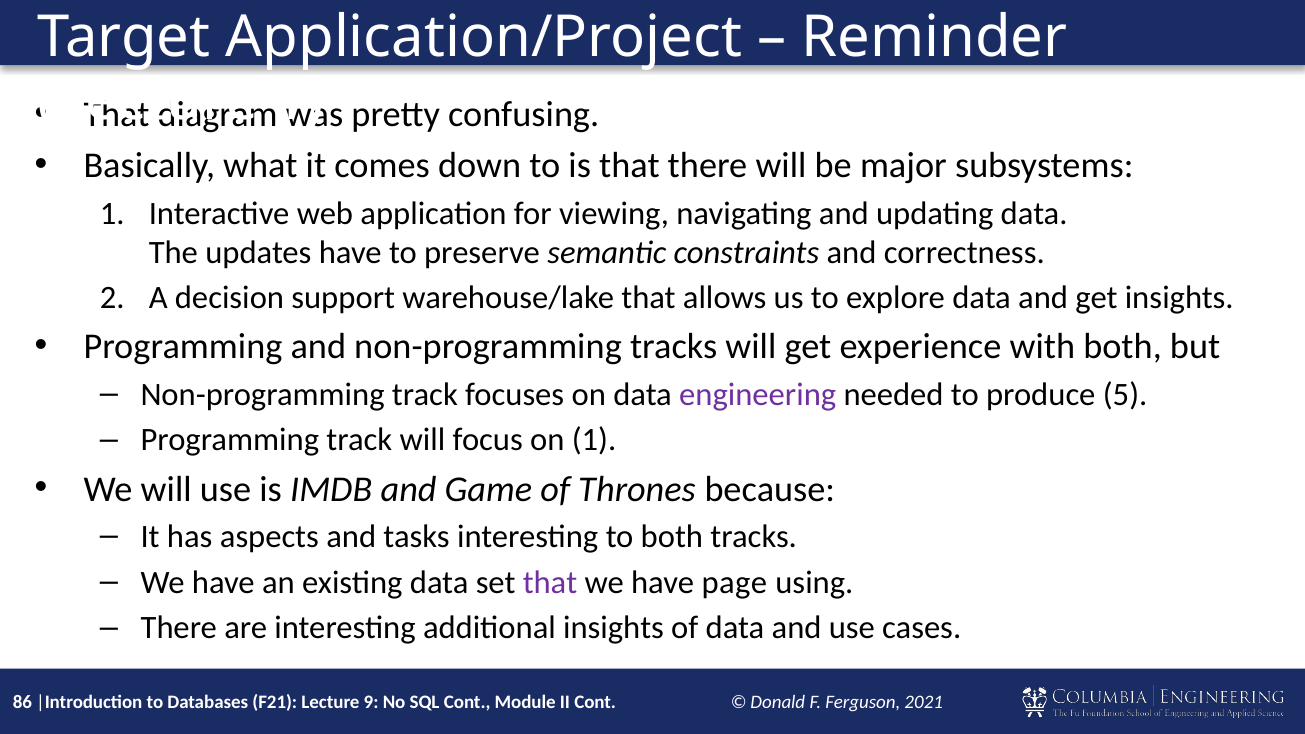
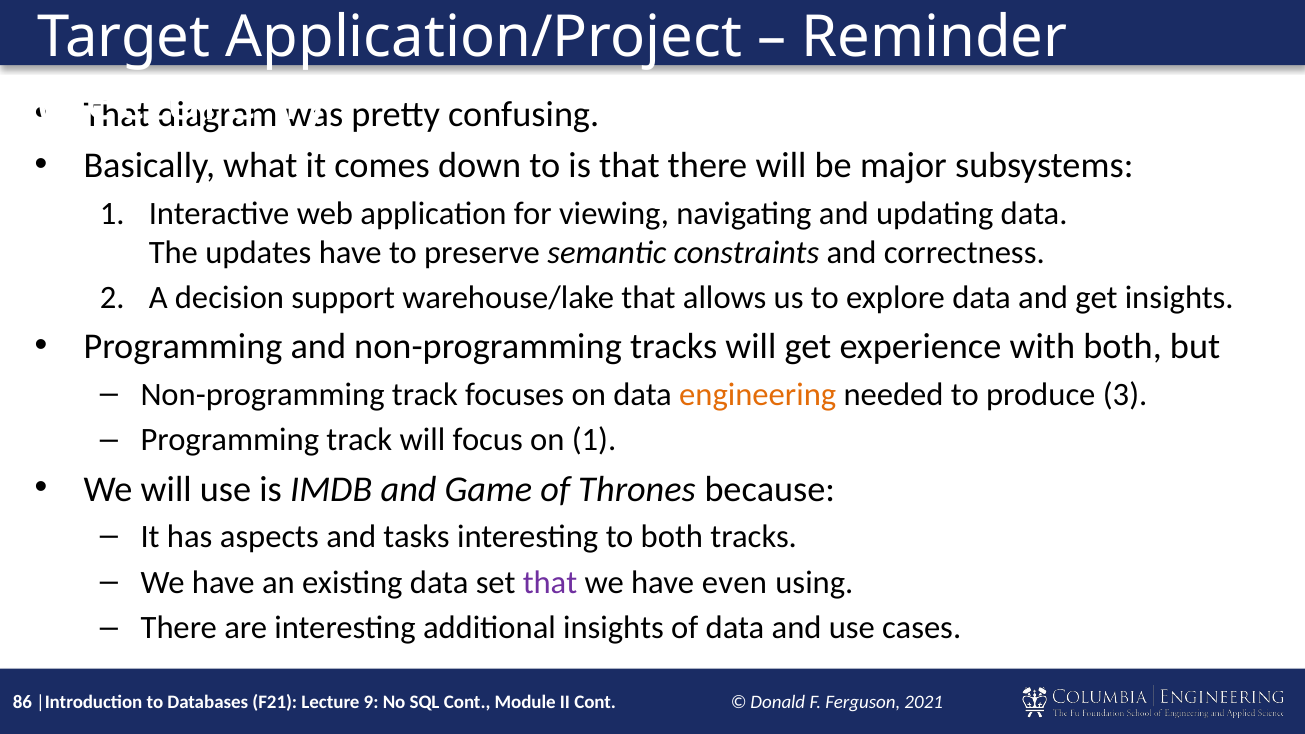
engineering colour: purple -> orange (758, 395)
5: 5 -> 3 (1125, 395)
page: page -> even (734, 582)
